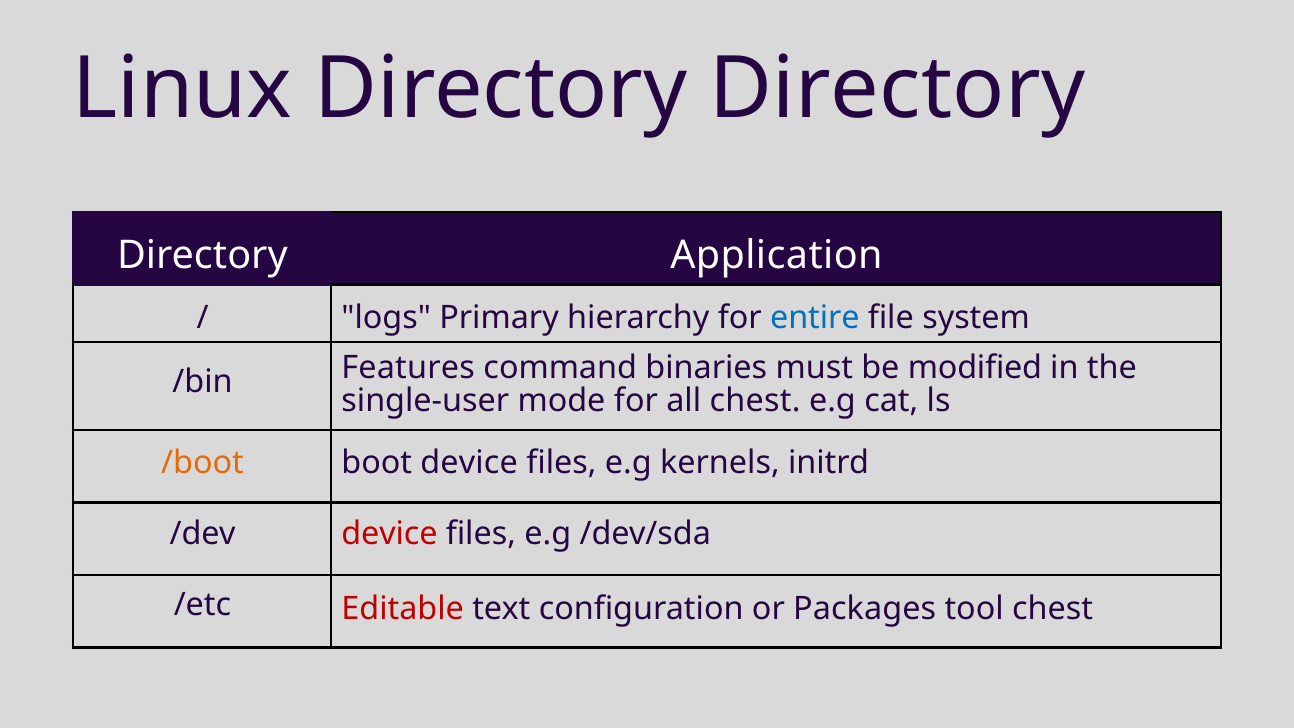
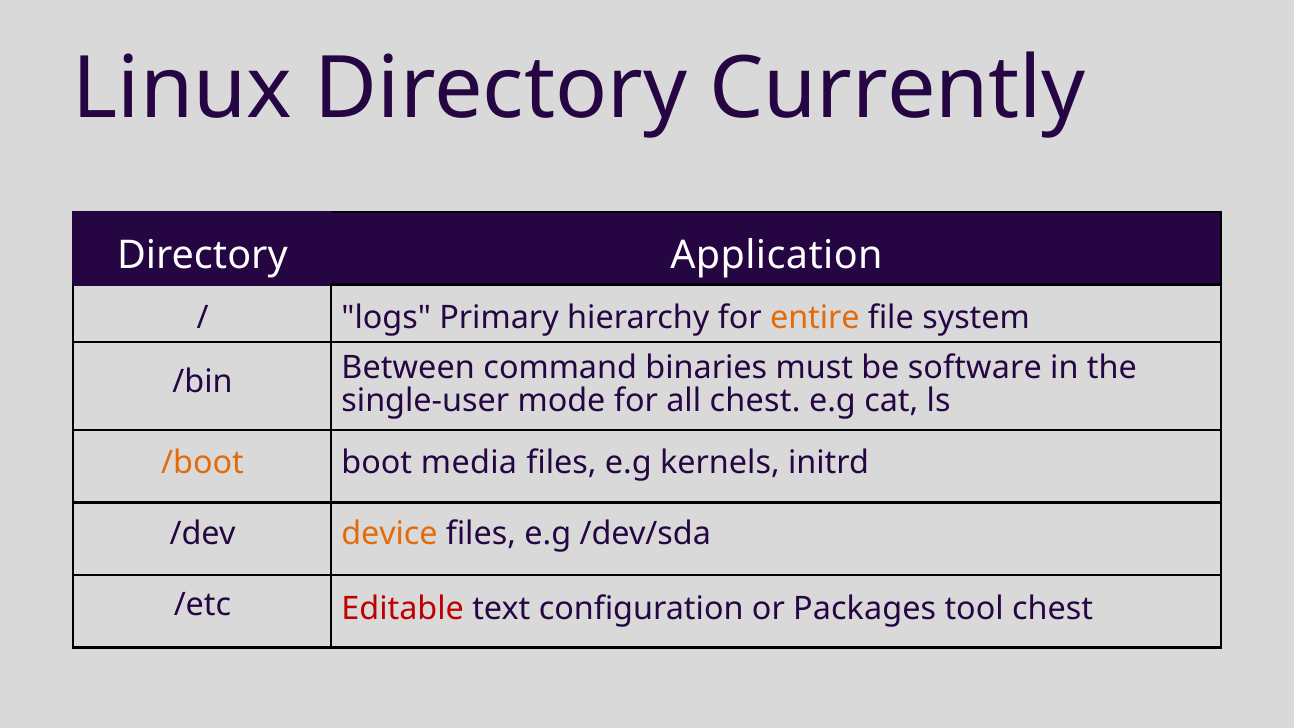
Directory Directory: Directory -> Currently (897, 89)
entire colour: blue -> orange (815, 318)
Features: Features -> Between (408, 368)
modified: modified -> software (975, 368)
boot device: device -> media (469, 463)
device colour: red -> orange (389, 534)
